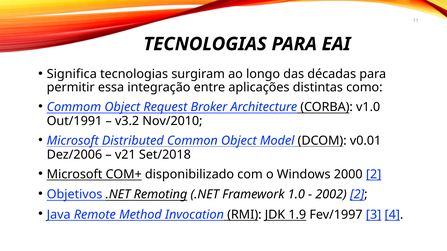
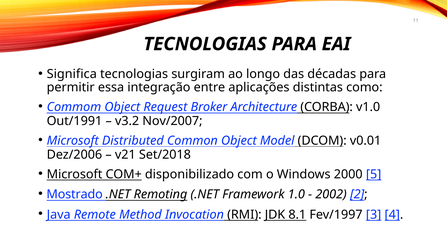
Nov/2010: Nov/2010 -> Nov/2007 (172, 121)
2000 2: 2 -> 5 (374, 175)
Objetivos: Objetivos -> Mostrado (75, 195)
1.9: 1.9 -> 8.1 (297, 215)
